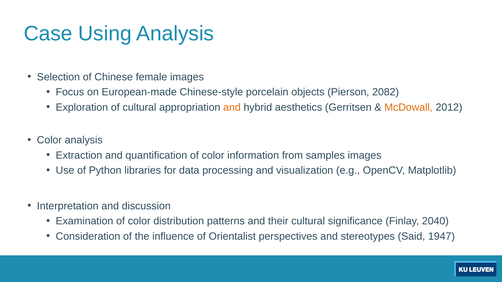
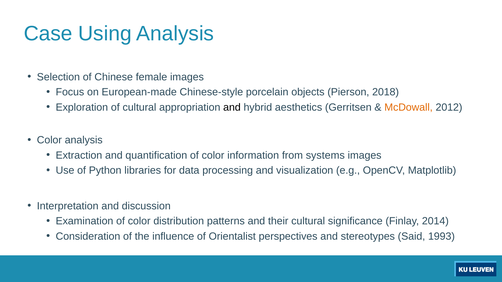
2082: 2082 -> 2018 (386, 92)
and colour: orange -> black (232, 107)
samples: samples -> systems (325, 156)
2040: 2040 -> 2014 (435, 221)
1947: 1947 -> 1993 (441, 237)
